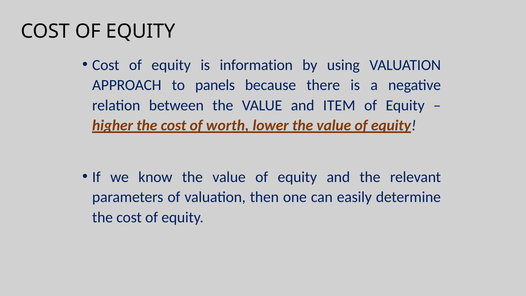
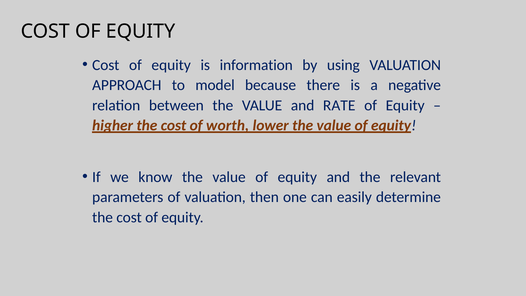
panels: panels -> model (215, 85)
ITEM: ITEM -> RATE (339, 105)
